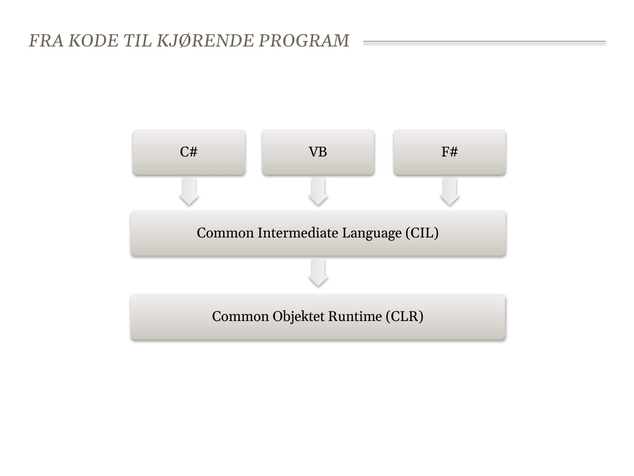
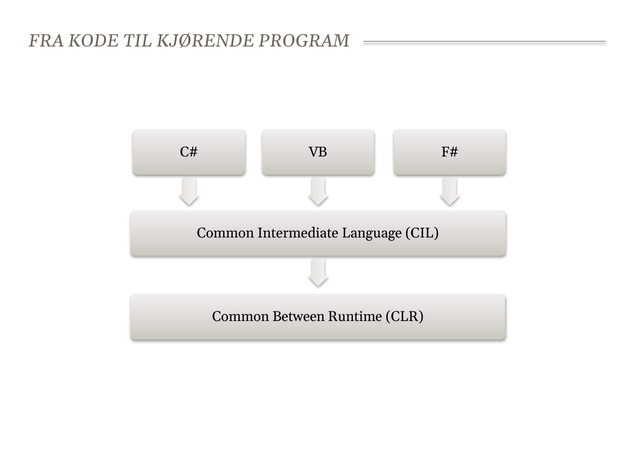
Objektet: Objektet -> Between (299, 316)
